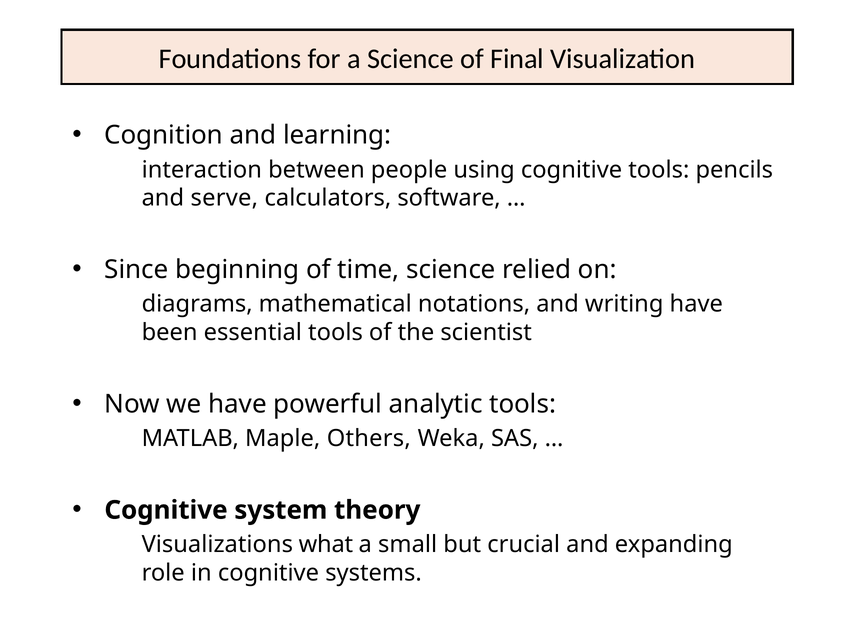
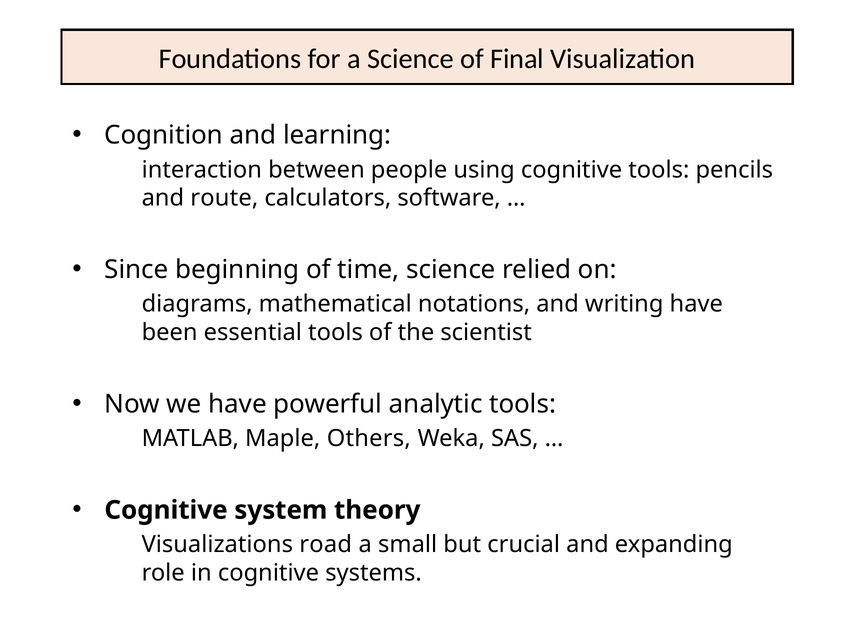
serve: serve -> route (224, 198)
what: what -> road (326, 545)
